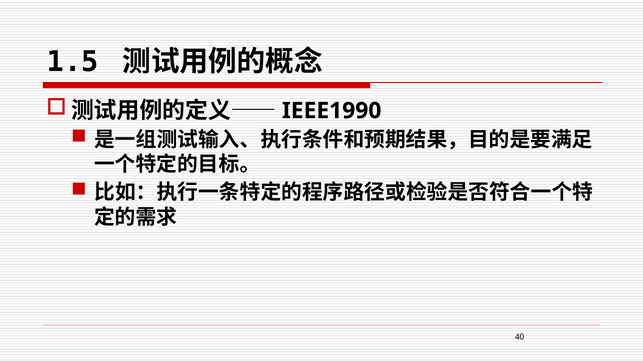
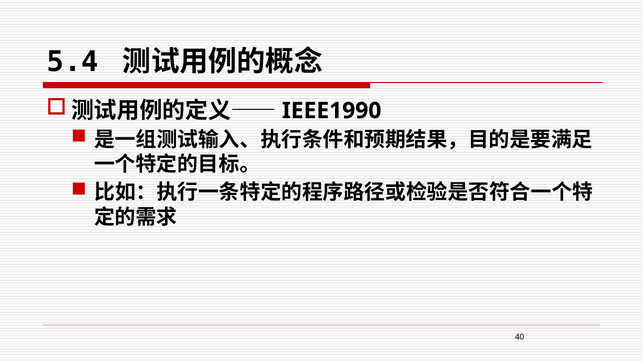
1.5: 1.5 -> 5.4 (73, 62)
